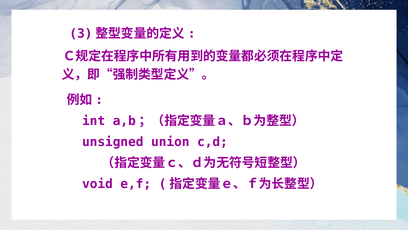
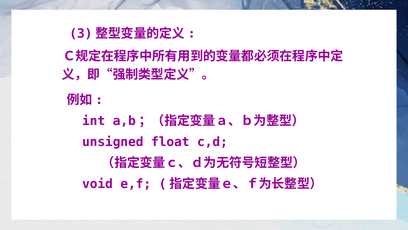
union: union -> float (170, 142)
